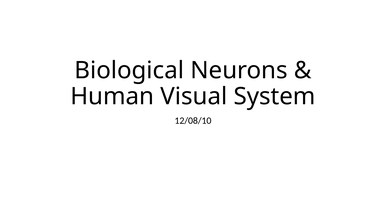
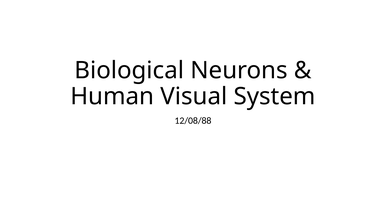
12/08/10: 12/08/10 -> 12/08/88 (193, 121)
